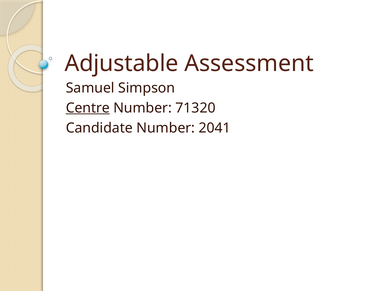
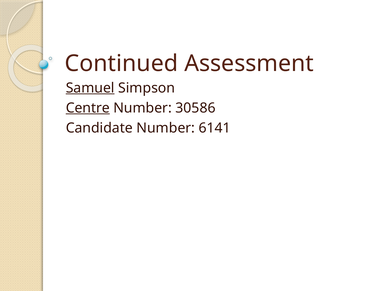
Adjustable: Adjustable -> Continued (121, 64)
Samuel underline: none -> present (90, 88)
71320: 71320 -> 30586 (196, 108)
2041: 2041 -> 6141 (215, 128)
